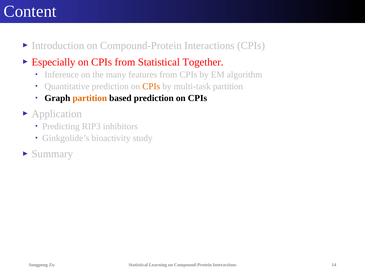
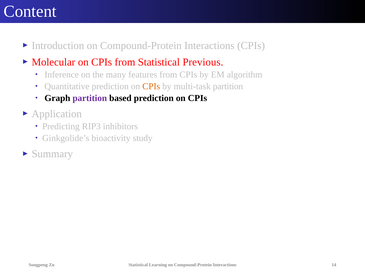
Especially: Especially -> Molecular (53, 62)
Together: Together -> Previous (203, 62)
partition colour: orange -> purple (90, 98)
